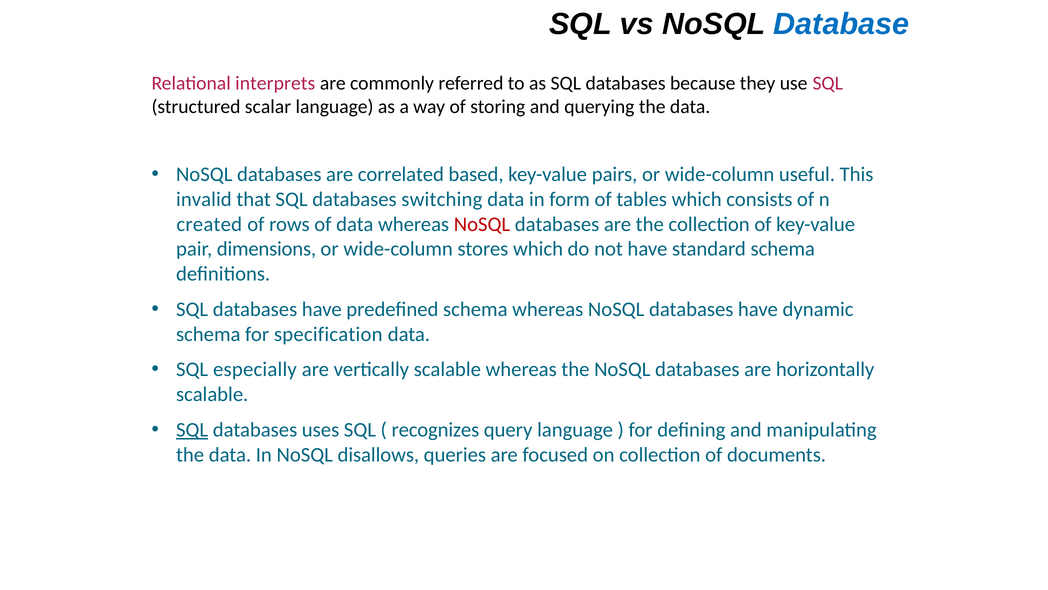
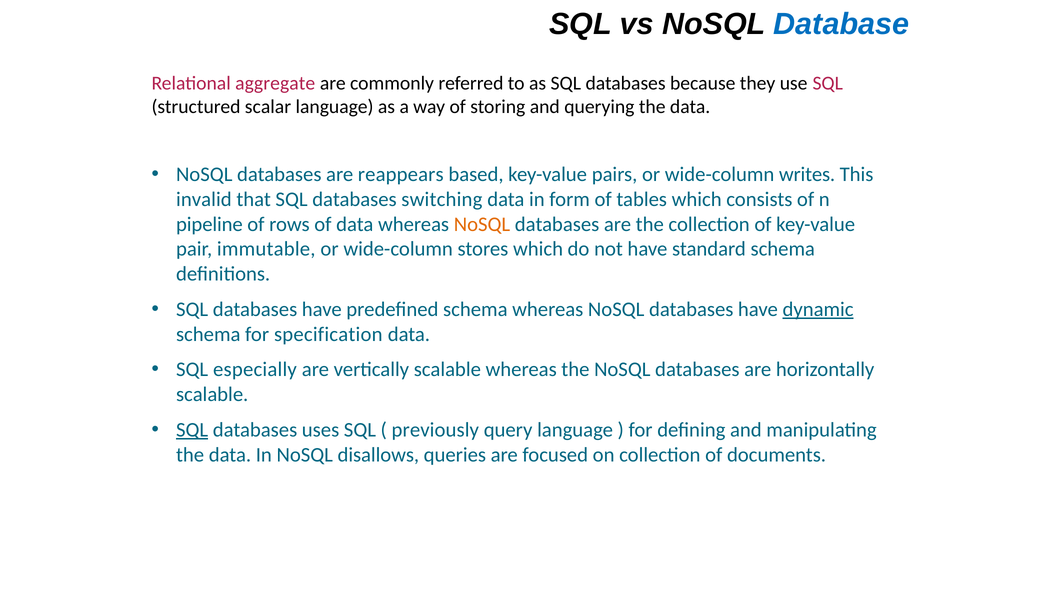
interprets: interprets -> aggregate (275, 83)
correlated: correlated -> reappears (401, 174)
useful: useful -> writes (807, 174)
created: created -> pipeline (209, 224)
NoSQL colour: red -> orange (482, 224)
dimensions: dimensions -> immutable (266, 249)
dynamic underline: none -> present (818, 309)
recognizes: recognizes -> previously (435, 430)
